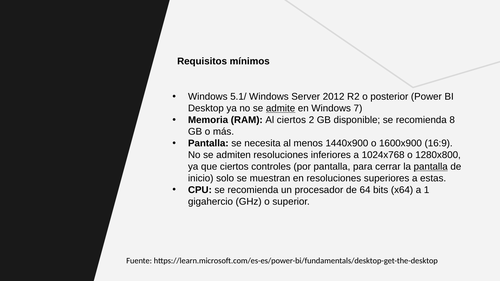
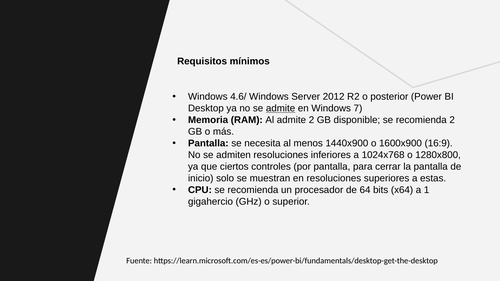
5.1/: 5.1/ -> 4.6/ (238, 97)
Al ciertos: ciertos -> admite (291, 120)
recomienda 8: 8 -> 2 (452, 120)
pantalla underline: present -> none (431, 167)
